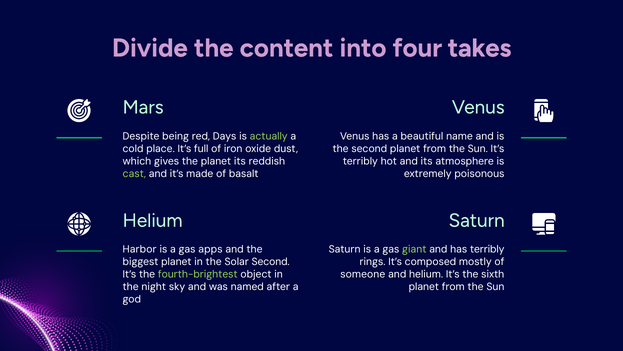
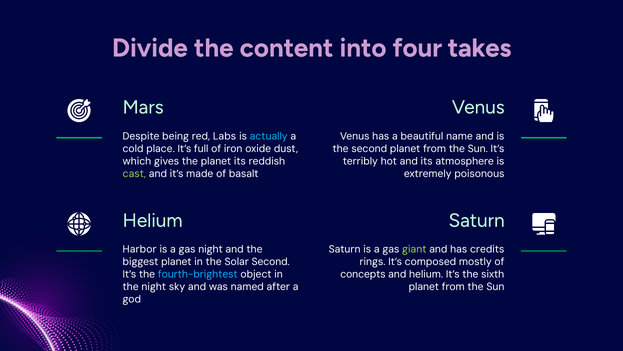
Days: Days -> Labs (225, 136)
actually colour: light green -> light blue (269, 136)
gas apps: apps -> night (211, 249)
has terribly: terribly -> credits (487, 249)
fourth-brightest colour: light green -> light blue (198, 274)
someone: someone -> concepts (363, 274)
